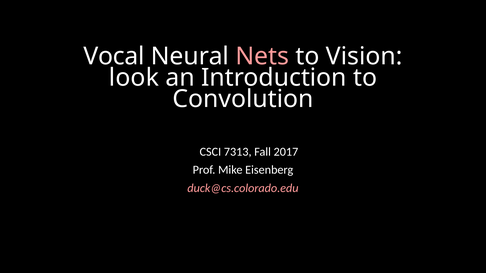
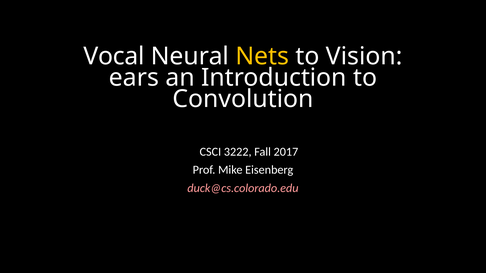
Nets colour: pink -> yellow (262, 56)
look: look -> ears (134, 78)
7313: 7313 -> 3222 (238, 152)
